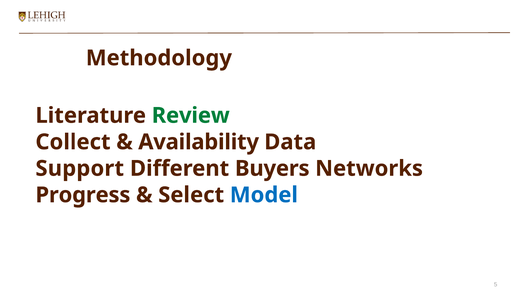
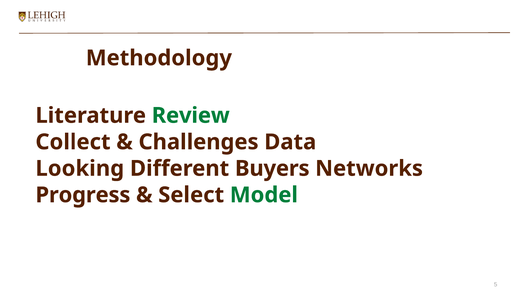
Availability: Availability -> Challenges (199, 142)
Support: Support -> Looking (80, 168)
Model colour: blue -> green (264, 195)
